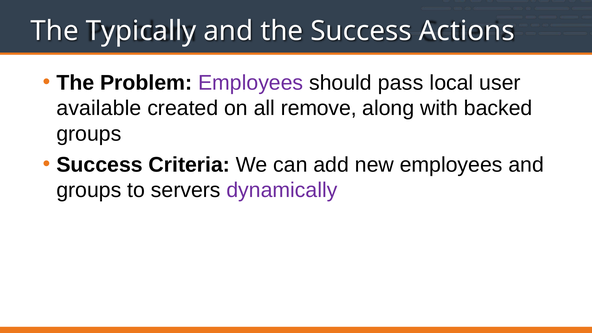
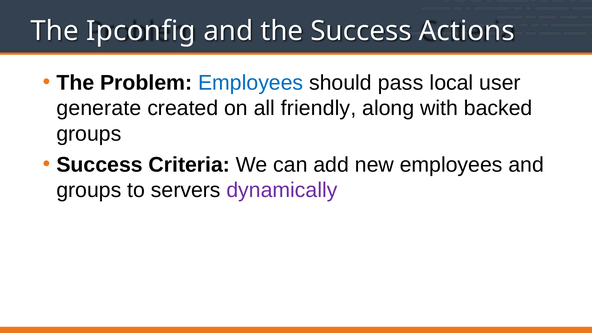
Typically: Typically -> Ipconfig (141, 31)
Employees colour: purple -> blue (251, 83)
available: available -> generate (99, 108)
remove: remove -> friendly (319, 108)
